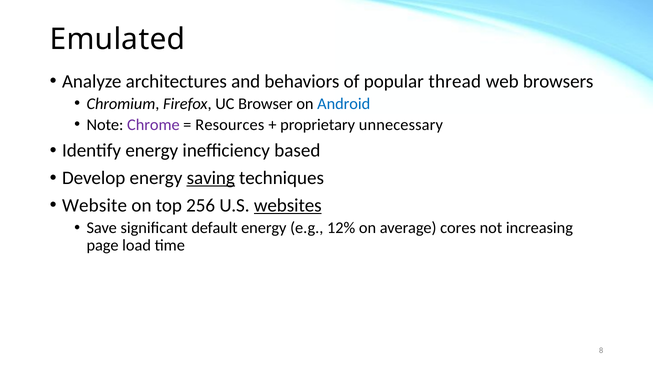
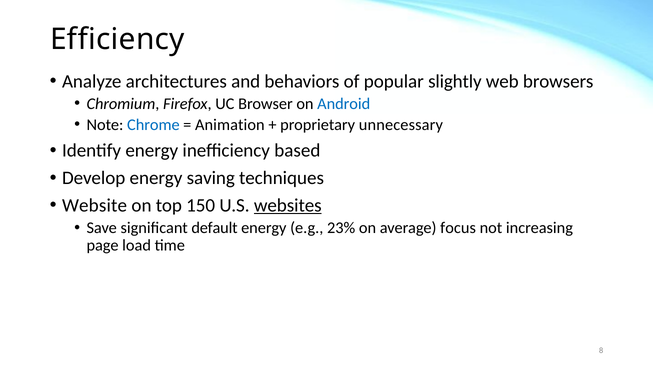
Emulated: Emulated -> Efficiency (117, 40)
thread: thread -> slightly (455, 81)
Chrome colour: purple -> blue (153, 125)
Resources: Resources -> Animation (230, 125)
saving underline: present -> none (211, 178)
256: 256 -> 150 (201, 205)
12%: 12% -> 23% (341, 228)
cores: cores -> focus (458, 228)
